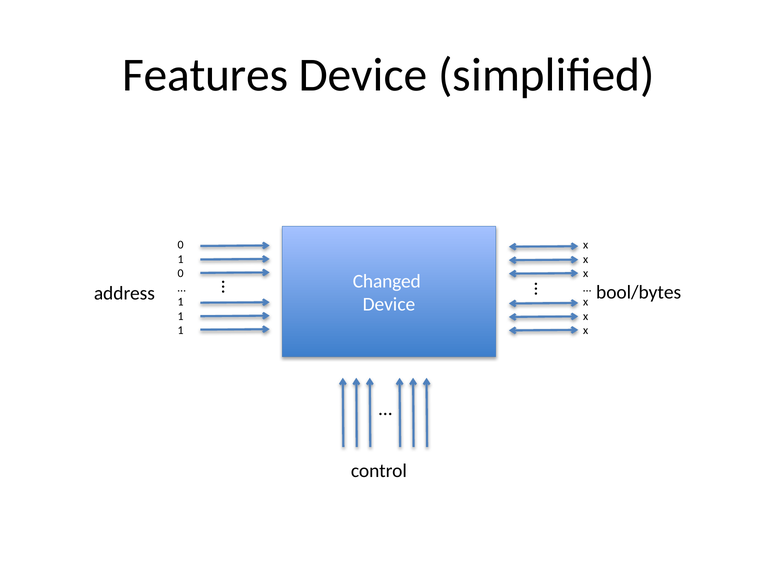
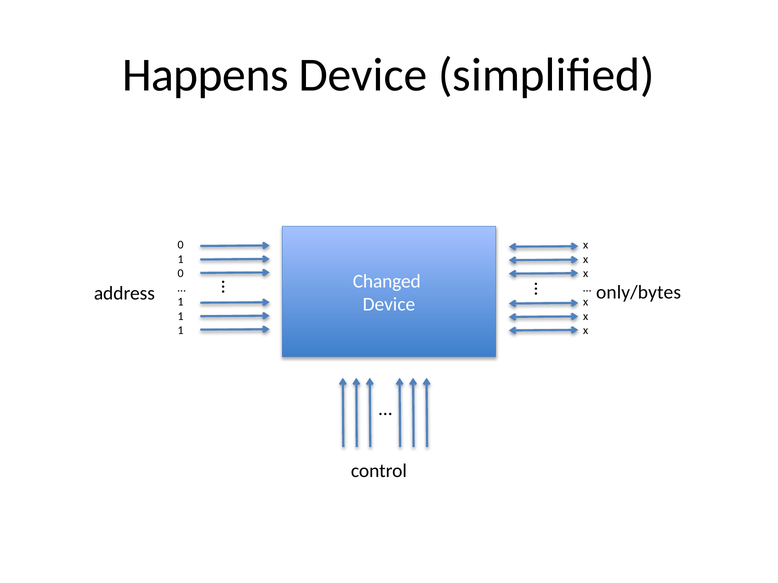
Features: Features -> Happens (205, 75)
bool/bytes: bool/bytes -> only/bytes (639, 292)
